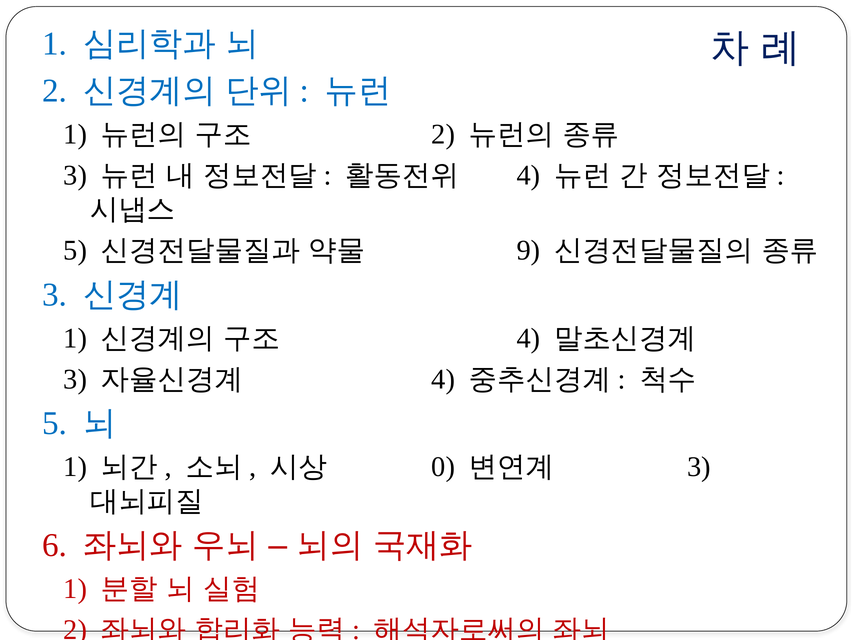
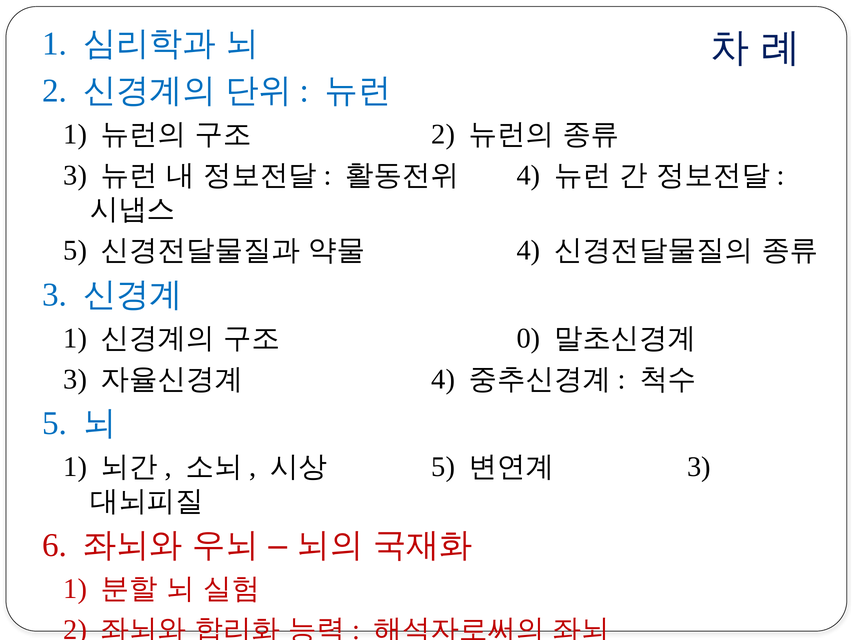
9: 9 -> 4 (528, 250)
4: 4 -> 0 (528, 338)
0: 0 -> 5 (443, 467)
